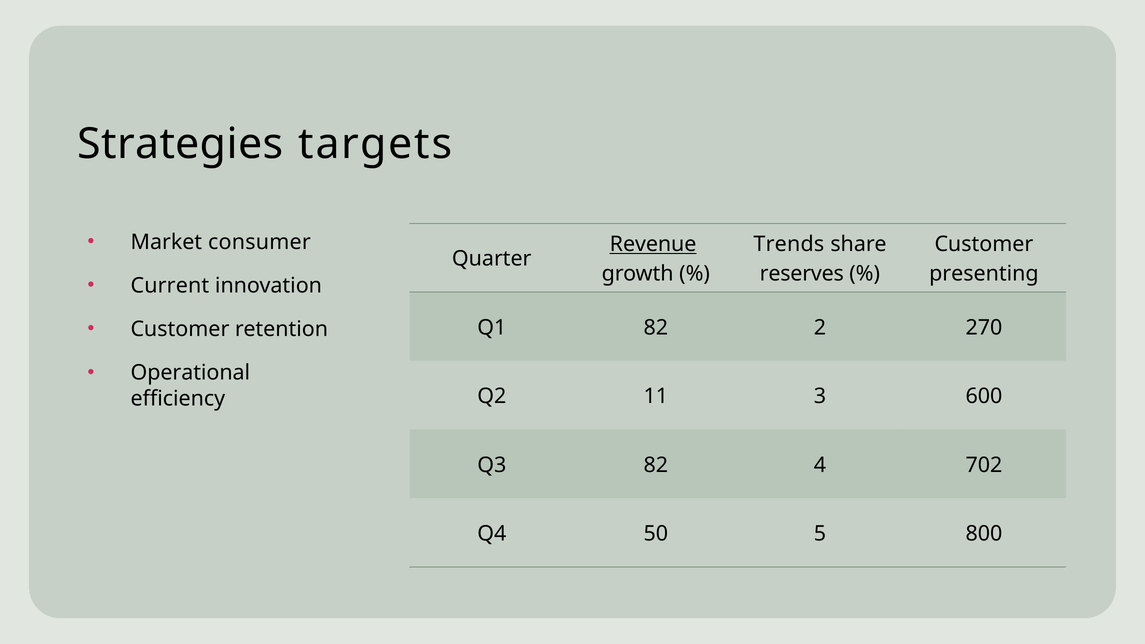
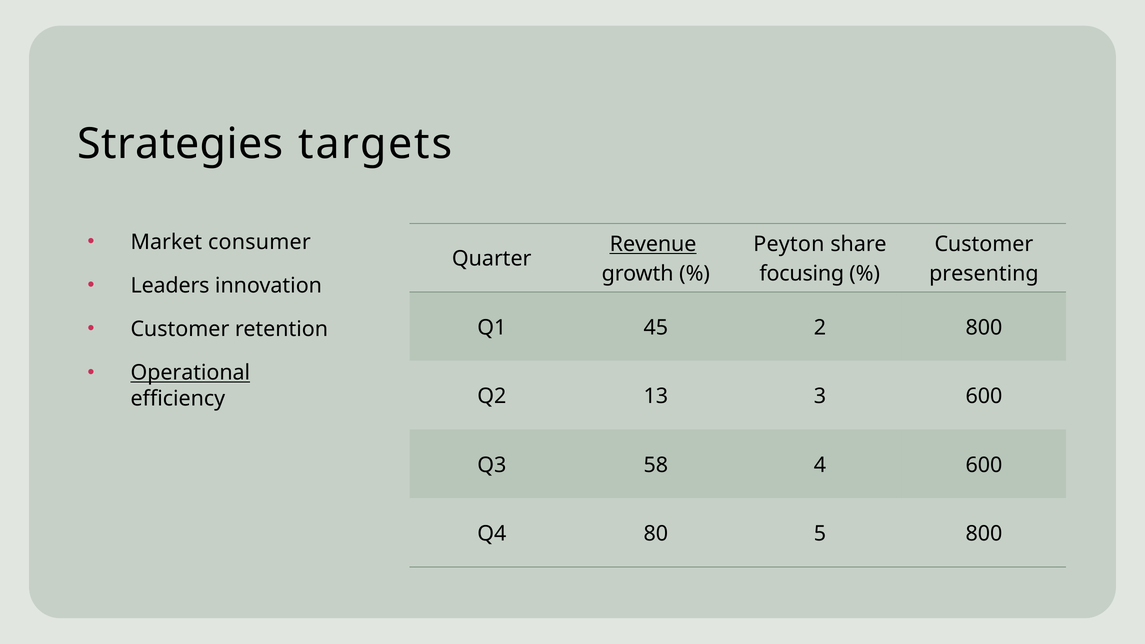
Trends: Trends -> Peyton (789, 244)
reserves: reserves -> focusing (802, 273)
Current: Current -> Leaders (170, 286)
Q1 82: 82 -> 45 (656, 328)
2 270: 270 -> 800 (984, 328)
Operational underline: none -> present (190, 373)
11: 11 -> 13 (656, 396)
Q3 82: 82 -> 58 (656, 465)
4 702: 702 -> 600 (984, 465)
50: 50 -> 80 (656, 534)
